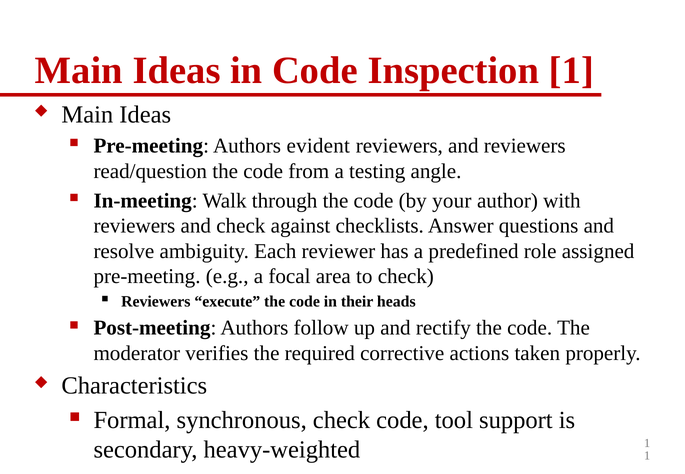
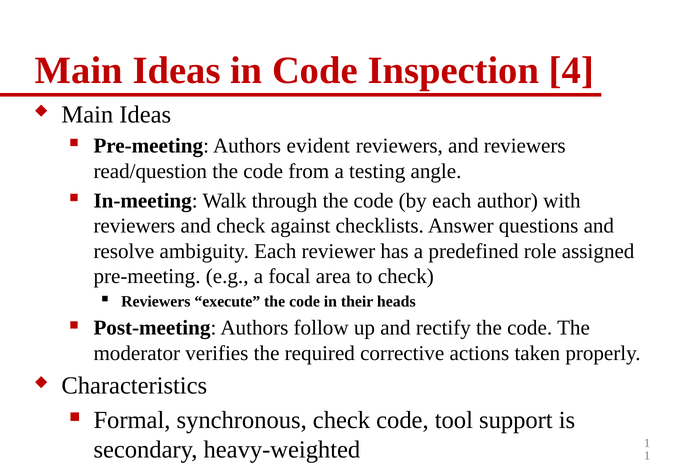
Inspection 1: 1 -> 4 (571, 71)
by your: your -> each (452, 201)
